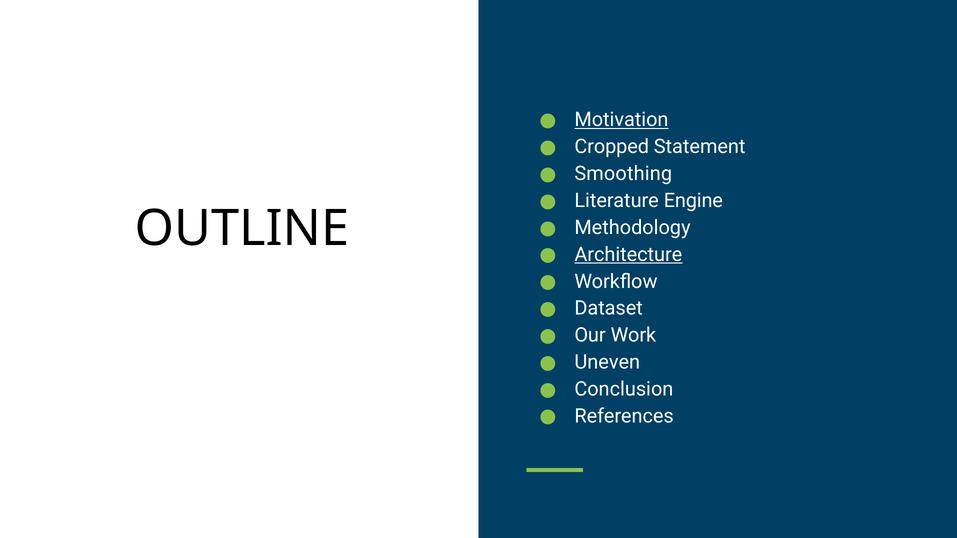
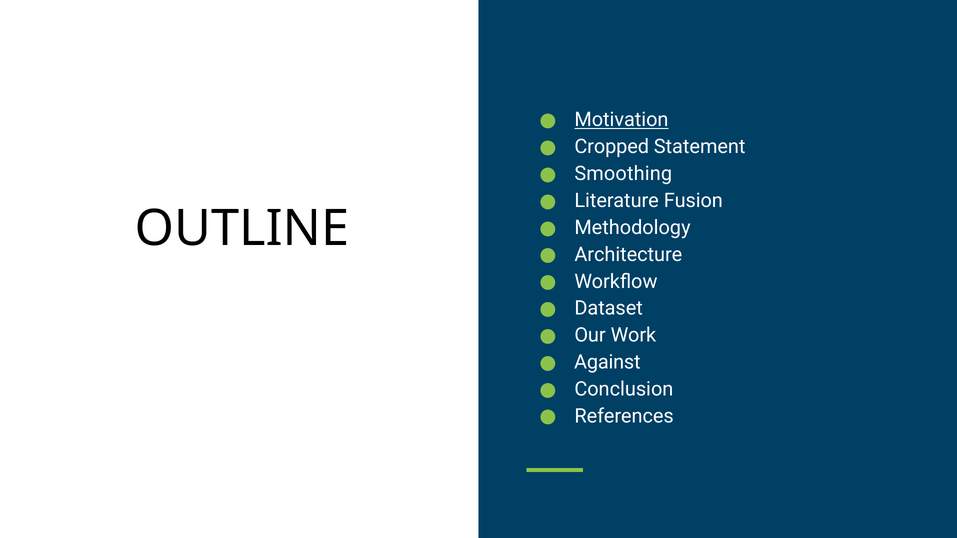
Engine: Engine -> Fusion (693, 201)
Architecture underline: present -> none (628, 255)
Uneven: Uneven -> Against (607, 362)
